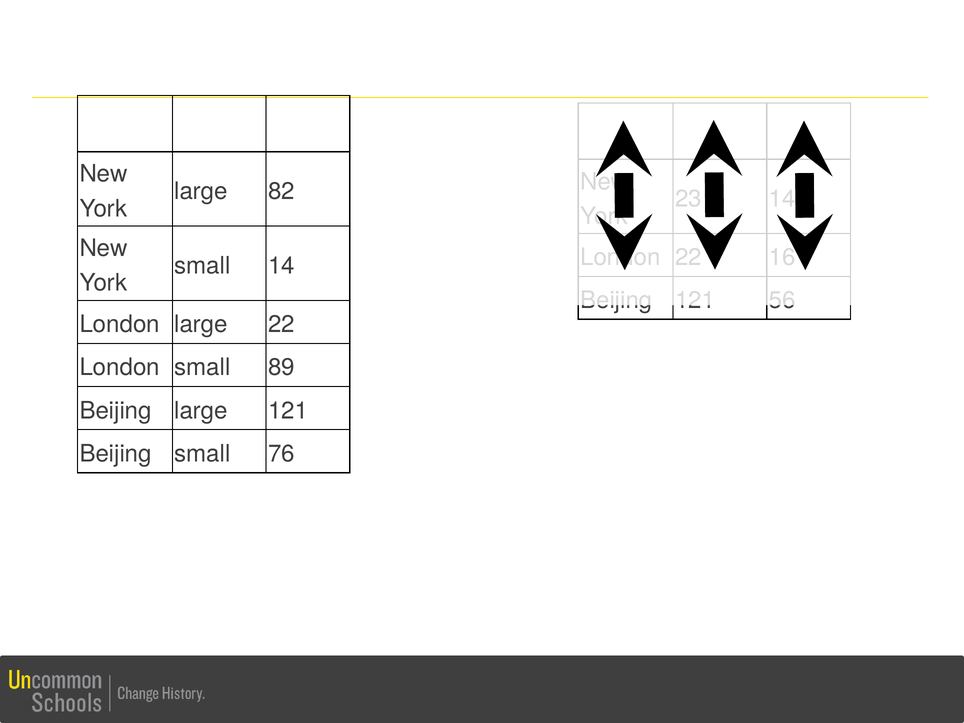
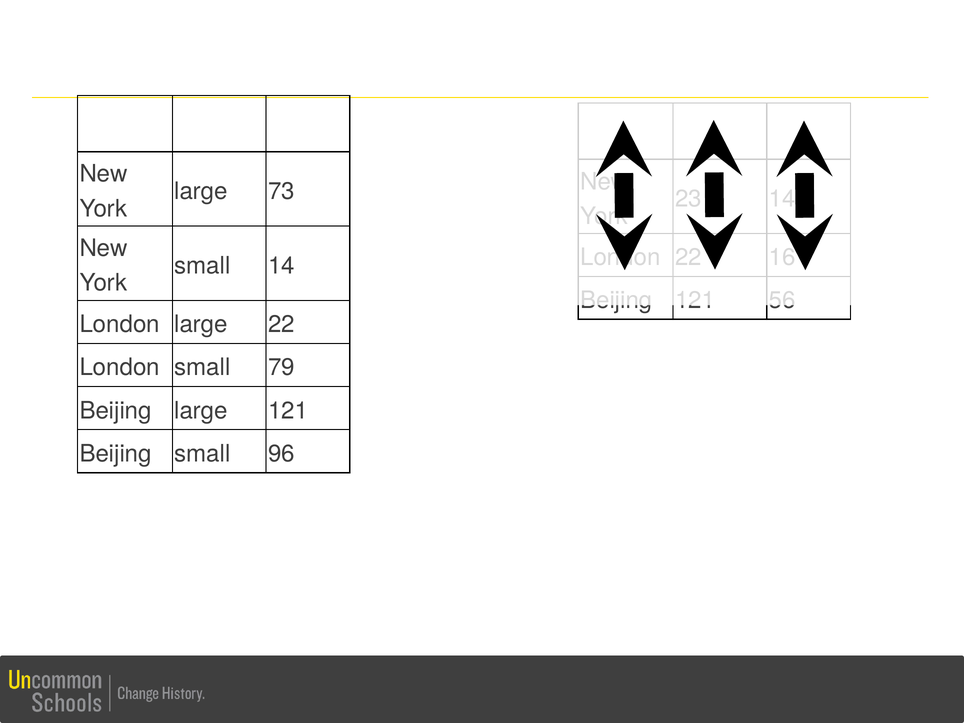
82: 82 -> 73 (281, 191)
89: 89 -> 79 (281, 368)
76: 76 -> 96 (281, 454)
